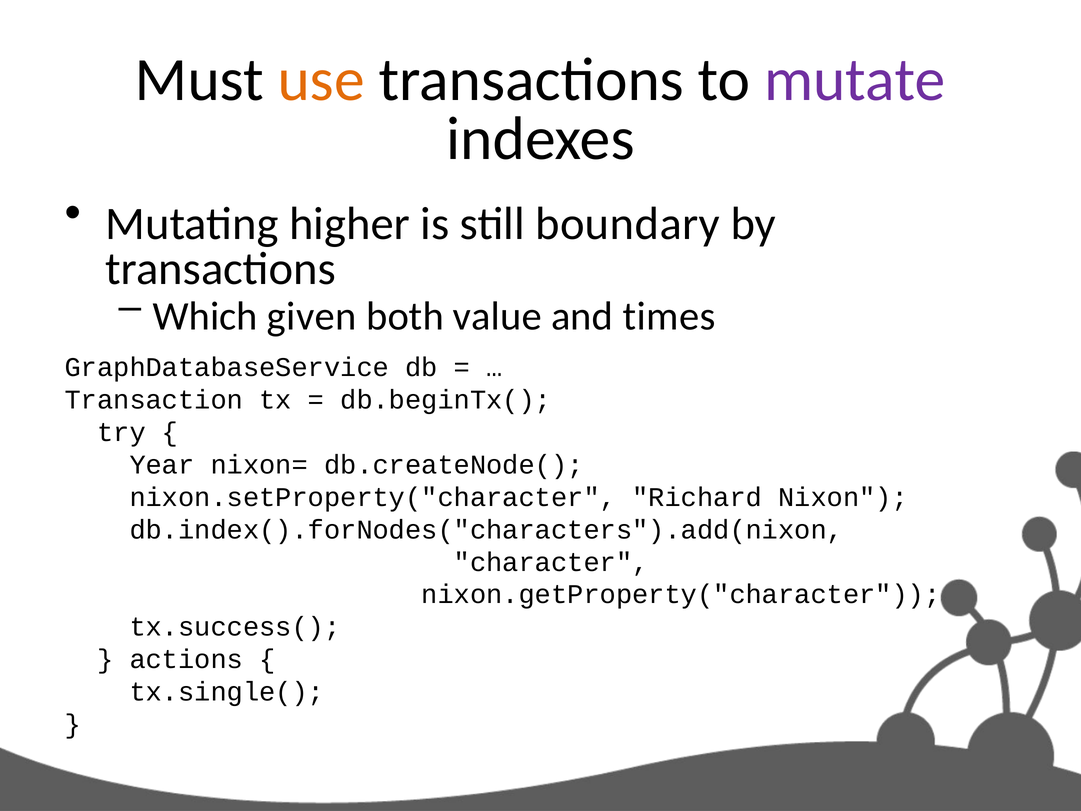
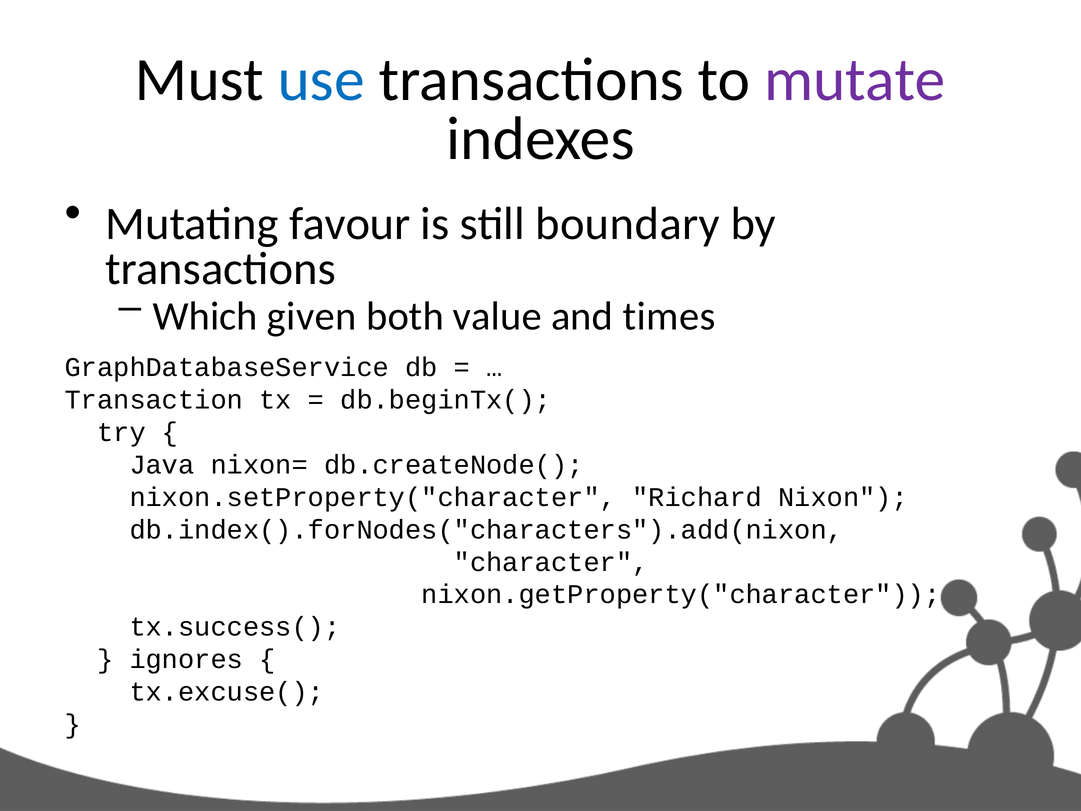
use colour: orange -> blue (321, 80)
higher: higher -> favour (350, 224)
Year: Year -> Java (162, 465)
actions: actions -> ignores (186, 659)
tx.single(: tx.single( -> tx.excuse( (227, 692)
